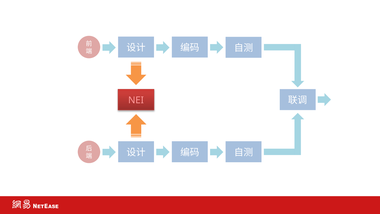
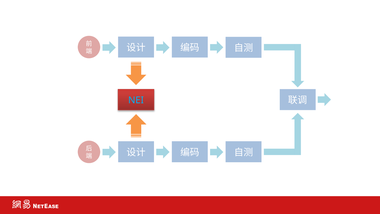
NEI colour: pink -> light blue (136, 100)
